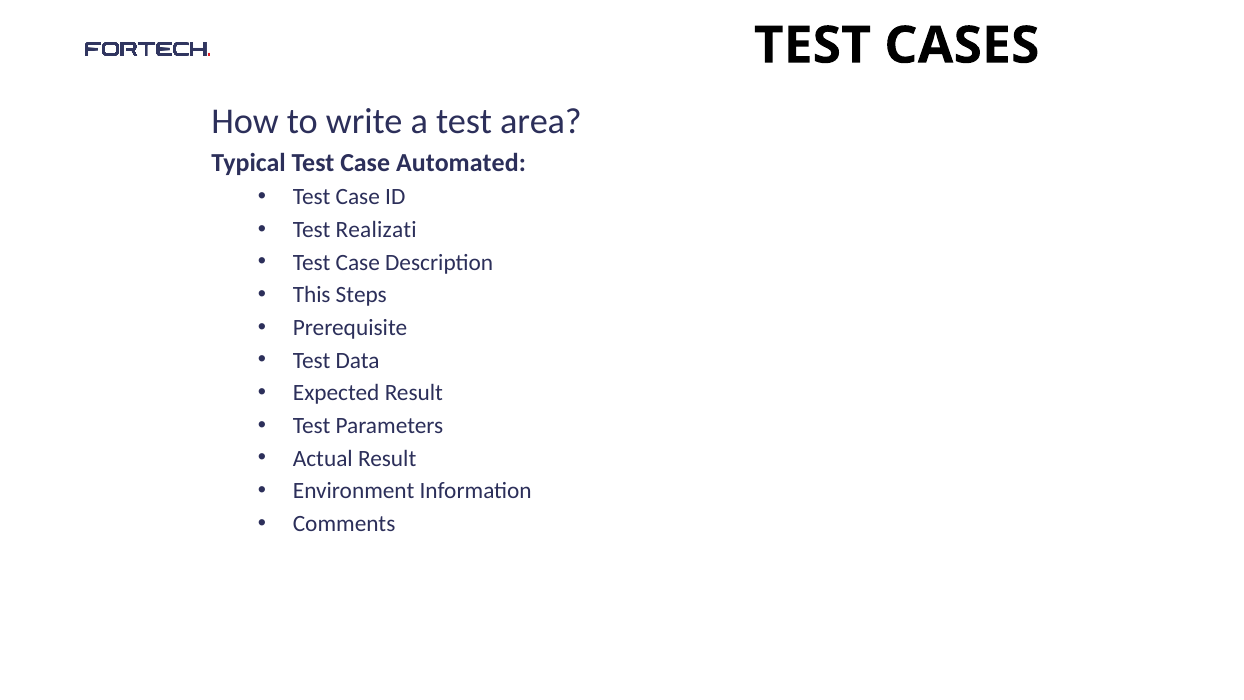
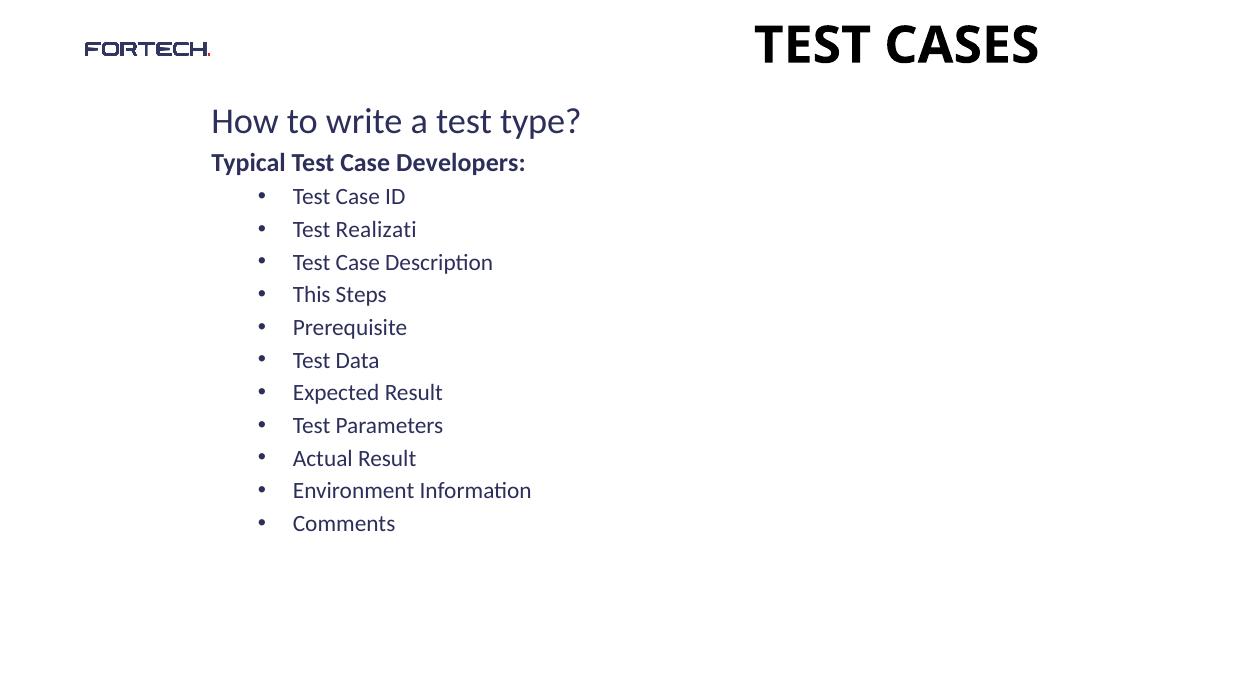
area: area -> type (541, 121)
Automated: Automated -> Developers (461, 163)
